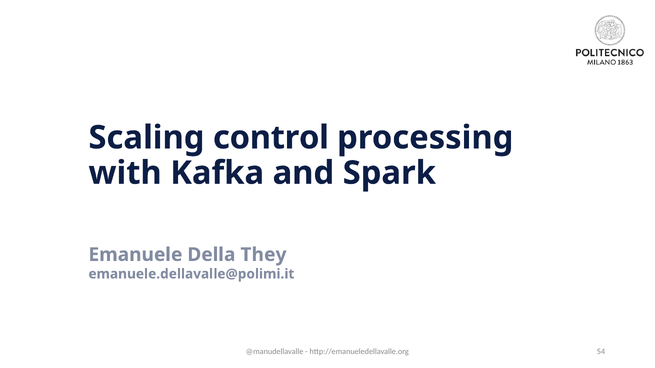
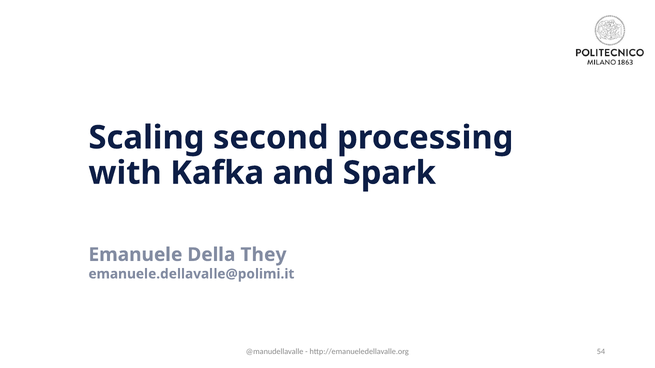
control: control -> second (271, 138)
